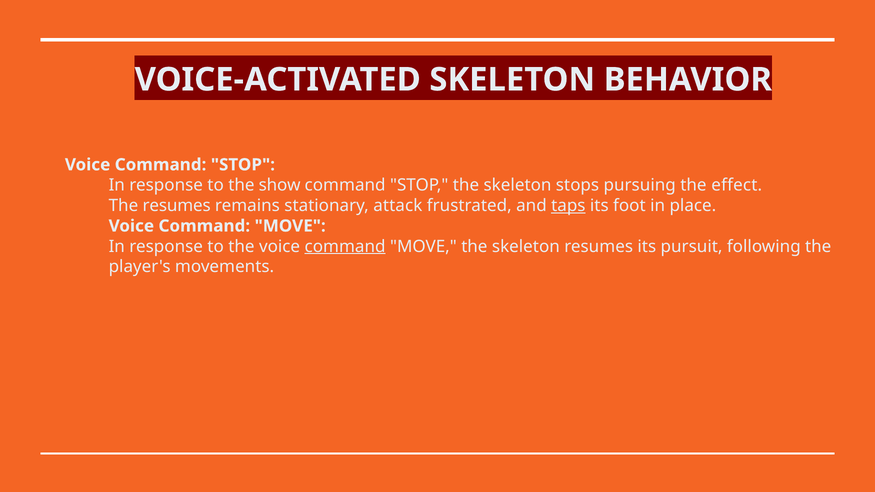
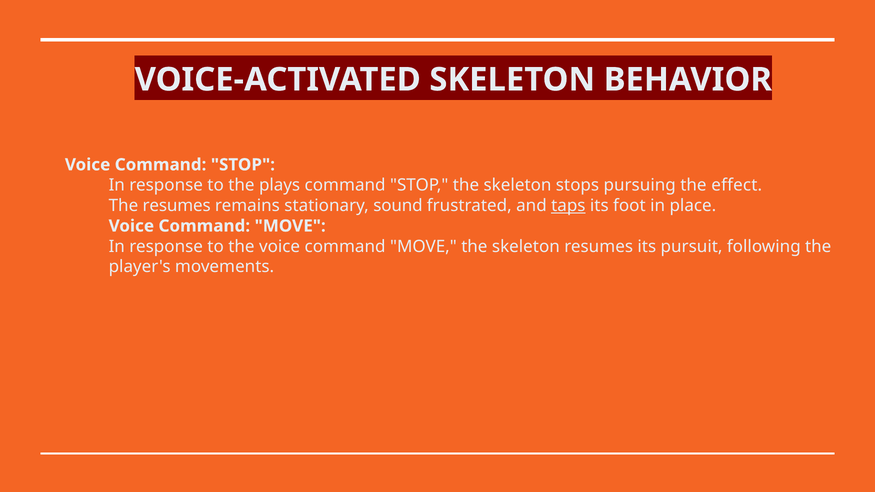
show: show -> plays (280, 185)
attack: attack -> sound (398, 206)
command underline: present -> none (345, 247)
